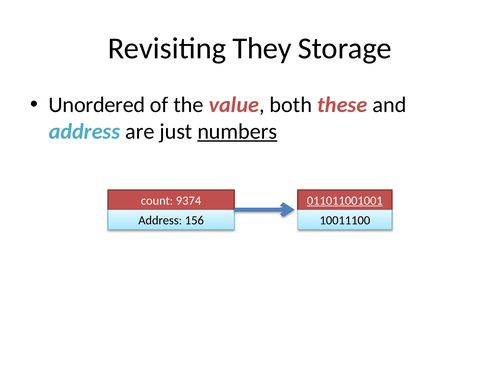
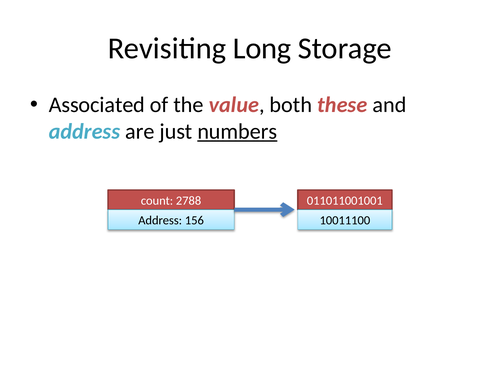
They: They -> Long (262, 48)
Unordered: Unordered -> Associated (97, 105)
9374: 9374 -> 2788 (189, 201)
011011001001 underline: present -> none (345, 201)
